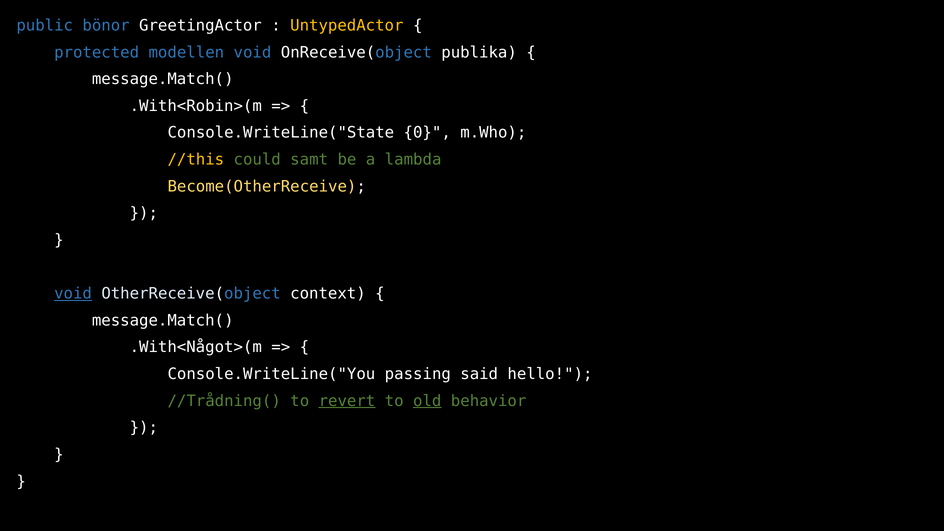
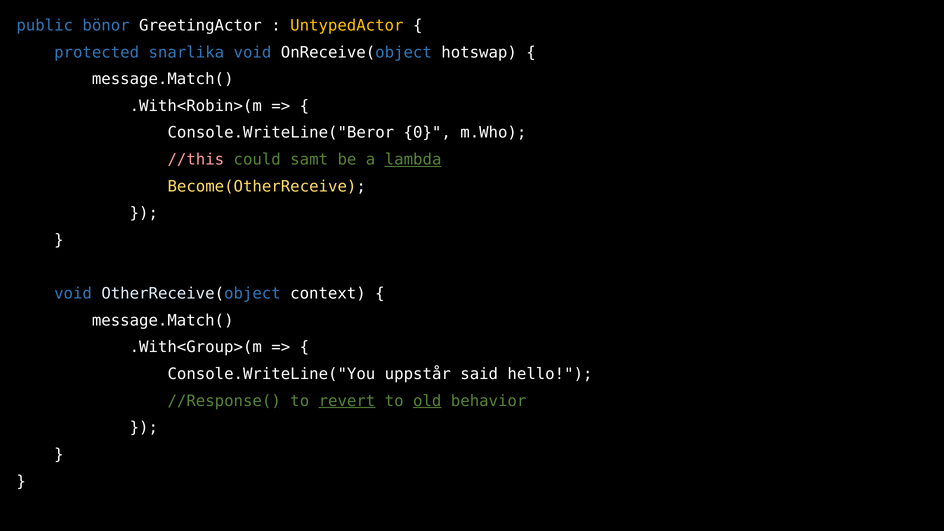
modellen: modellen -> snarlika (186, 52)
publika: publika -> hotswap (479, 52)
Console.WriteLine("State: Console.WriteLine("State -> Console.WriteLine("Beror (281, 133)
//this colour: yellow -> pink (196, 160)
lambda underline: none -> present (413, 160)
void underline: present -> none (73, 294)
.With<Något>(m: .With<Något>(m -> .With<Group>(m (196, 347)
passing: passing -> uppstår (418, 374)
//Trådning(: //Trådning( -> //Response( (224, 401)
